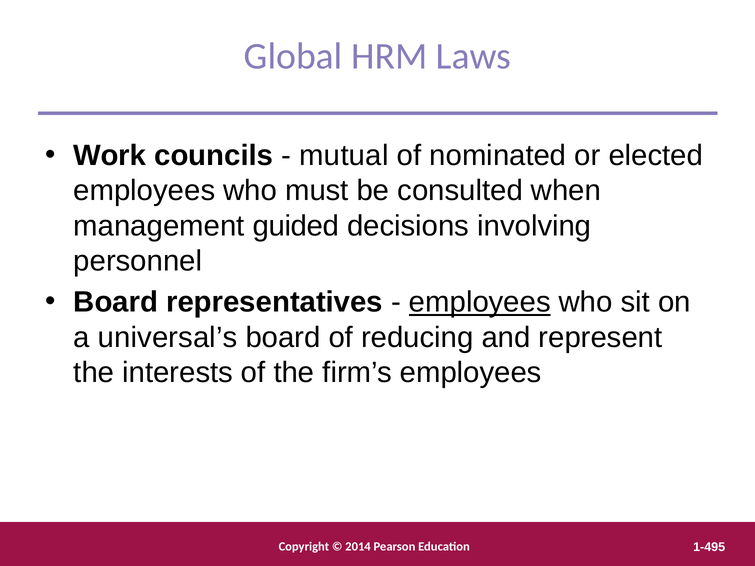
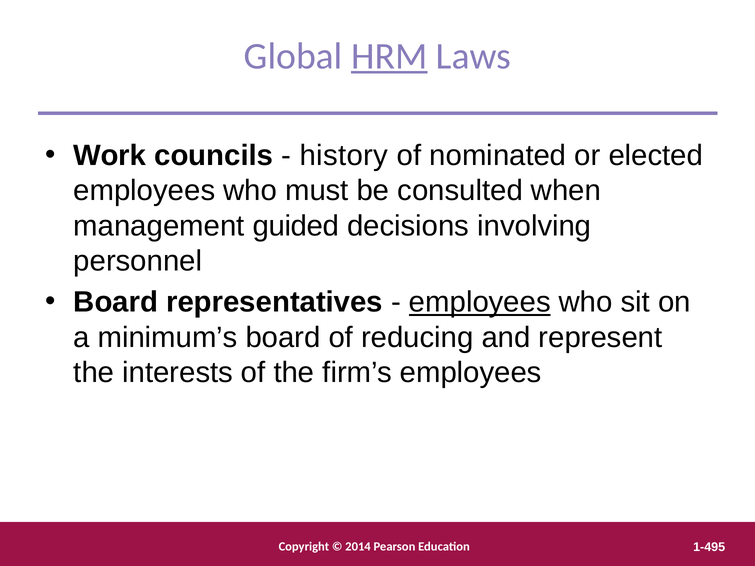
HRM underline: none -> present (389, 56)
mutual: mutual -> history (344, 155)
universal’s: universal’s -> minimum’s (168, 338)
